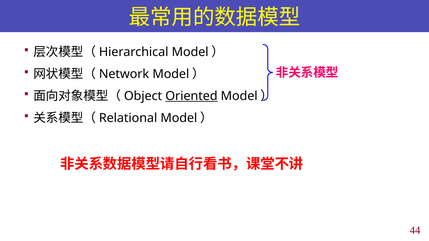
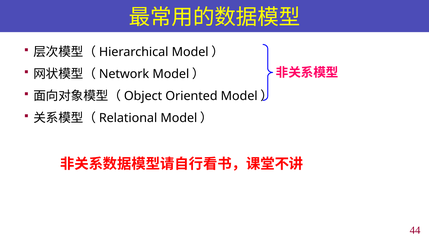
Oriented underline: present -> none (191, 96)
